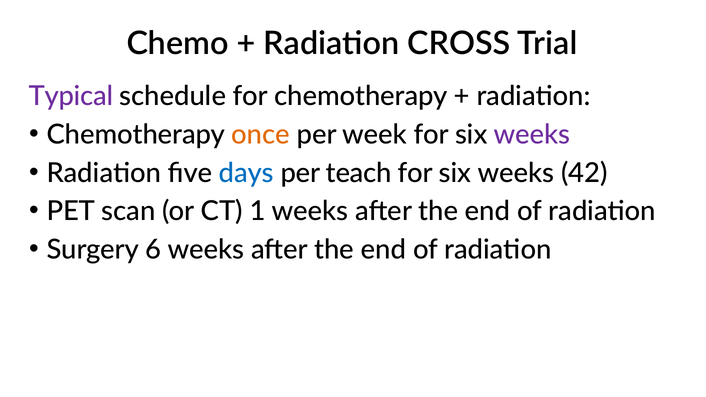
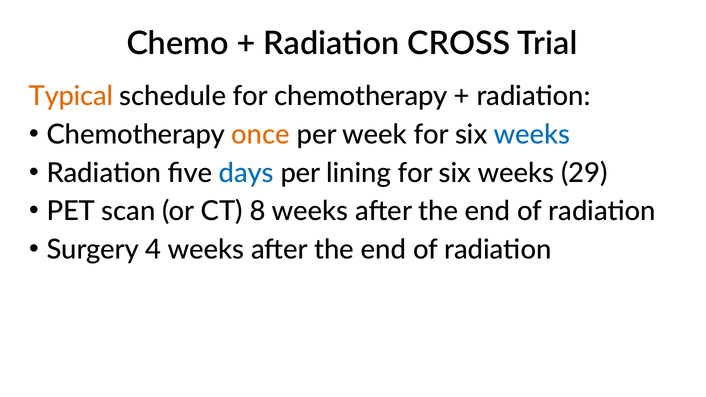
Typical colour: purple -> orange (71, 96)
weeks colour: purple -> blue (532, 135)
teach: teach -> lining (359, 173)
42: 42 -> 29 (584, 173)
1: 1 -> 8 (258, 211)
6: 6 -> 4 (153, 250)
